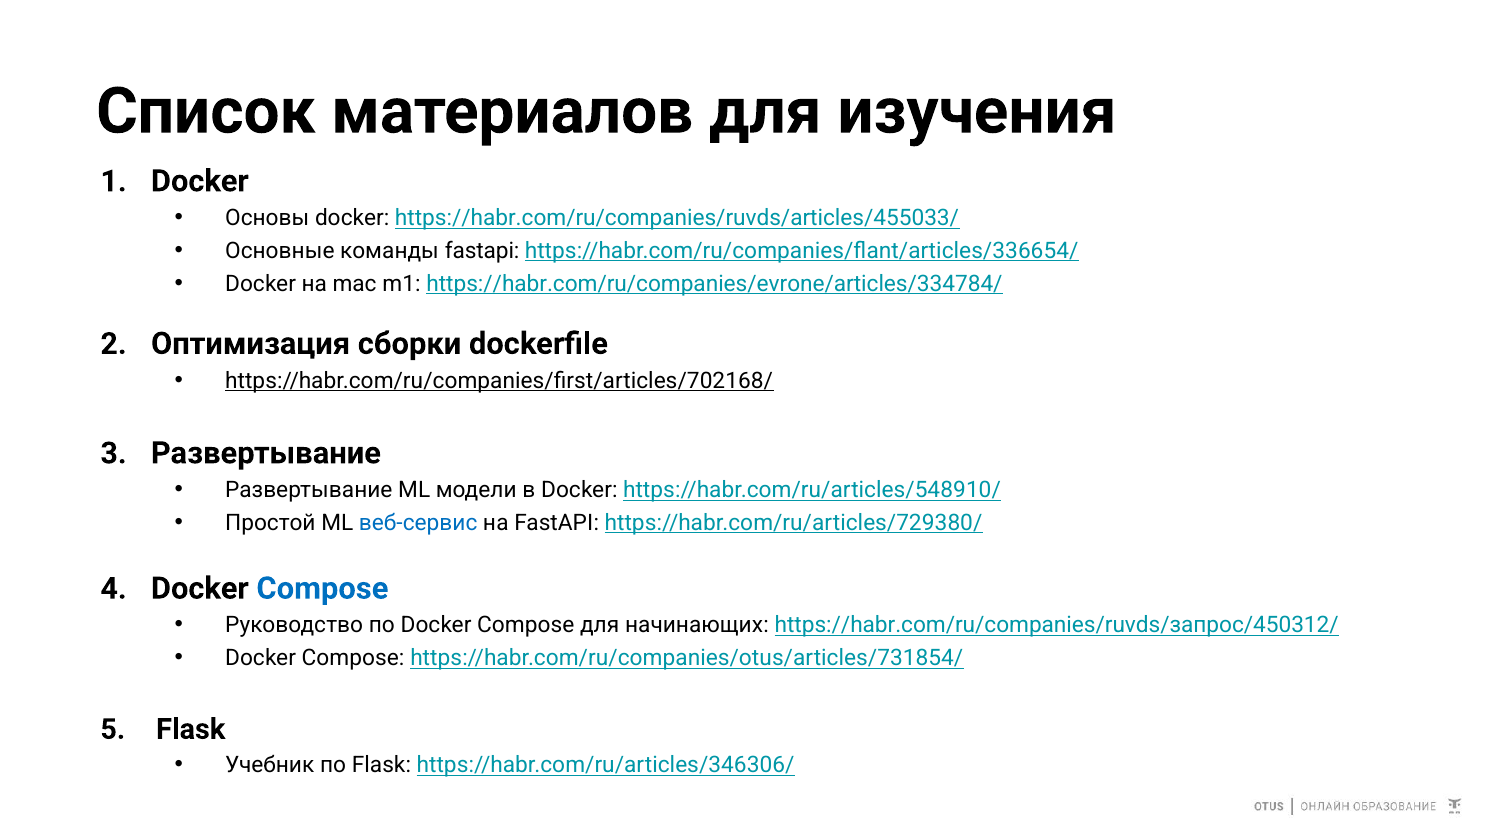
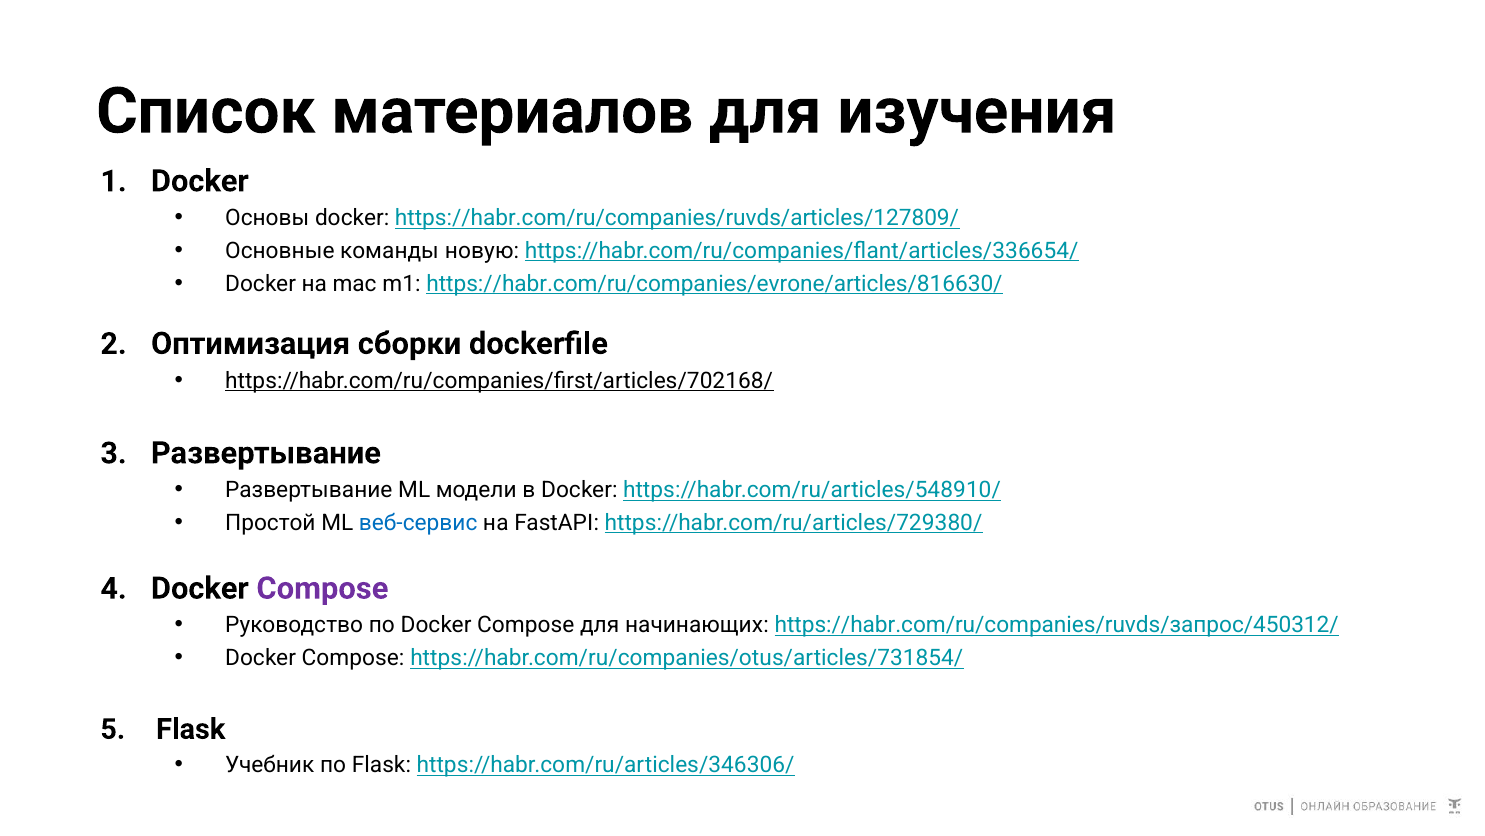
https://habr.com/ru/companies/ruvds/articles/455033/: https://habr.com/ru/companies/ruvds/articles/455033/ -> https://habr.com/ru/companies/ruvds/articles/127809/ (677, 218)
команды fastapi: fastapi -> новую (482, 251)
https://habr.com/ru/companies/evrone/articles/334784/: https://habr.com/ru/companies/evrone/articles/334784/ -> https://habr.com/ru/companies/evrone/articles/816630/ (714, 283)
Compose colour: blue -> purple (322, 588)
